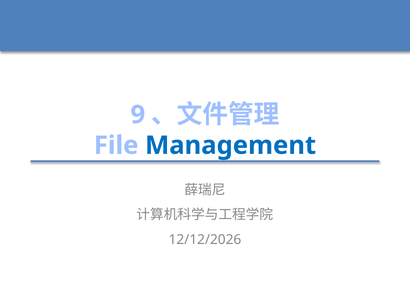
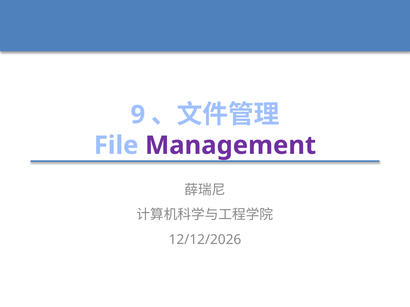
Management colour: blue -> purple (231, 146)
